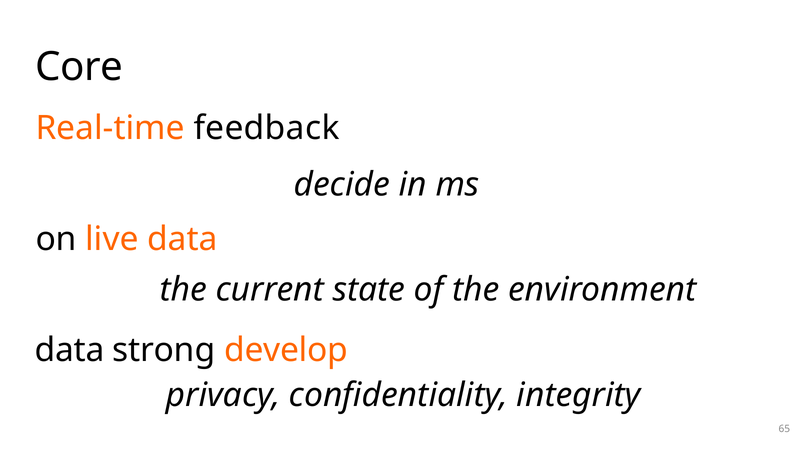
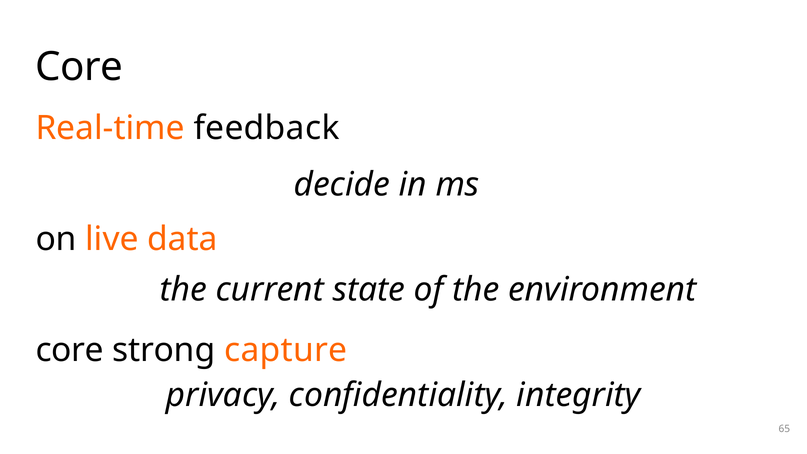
data: data -> core (70, 350)
develop: develop -> capture (286, 350)
